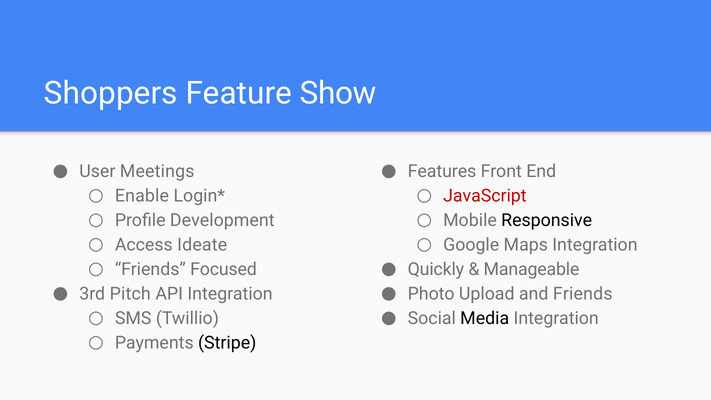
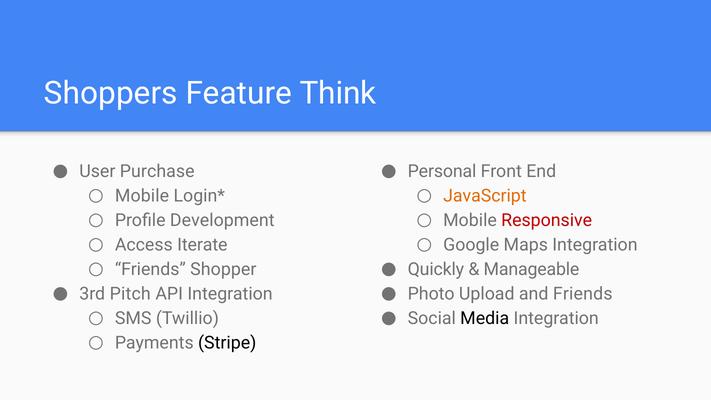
Show: Show -> Think (338, 93)
Meetings: Meetings -> Purchase (157, 171)
Features: Features -> Personal (442, 171)
Enable: Enable -> Mobile (142, 196)
JavaScript colour: red -> orange (485, 196)
Responsive colour: black -> red (547, 220)
Ideate: Ideate -> Iterate (202, 245)
Focused: Focused -> Shopper (223, 270)
